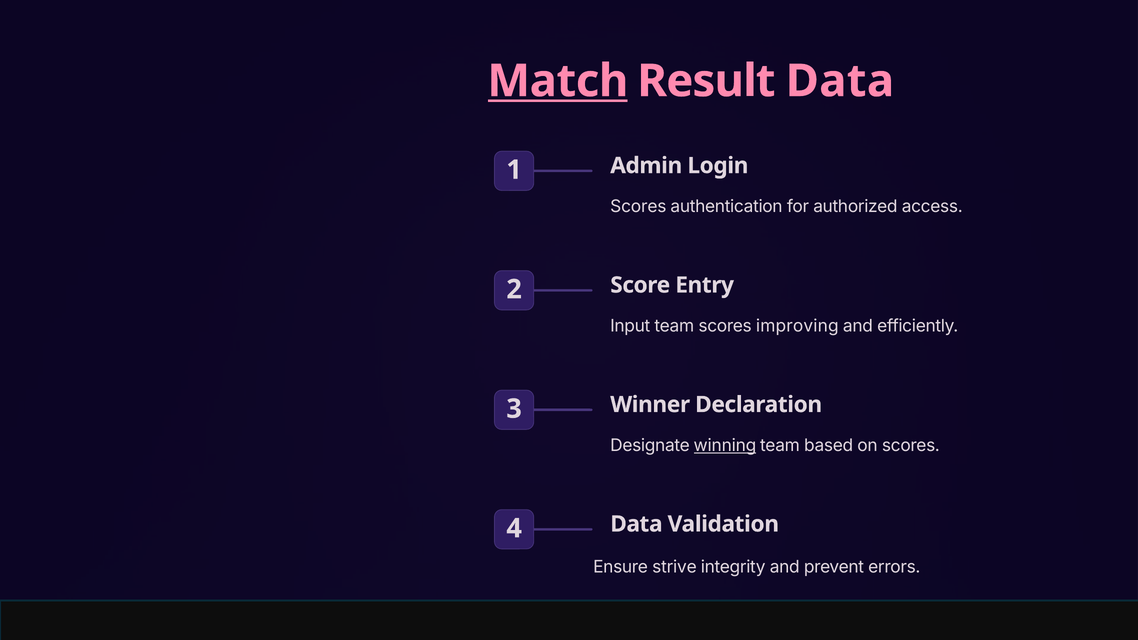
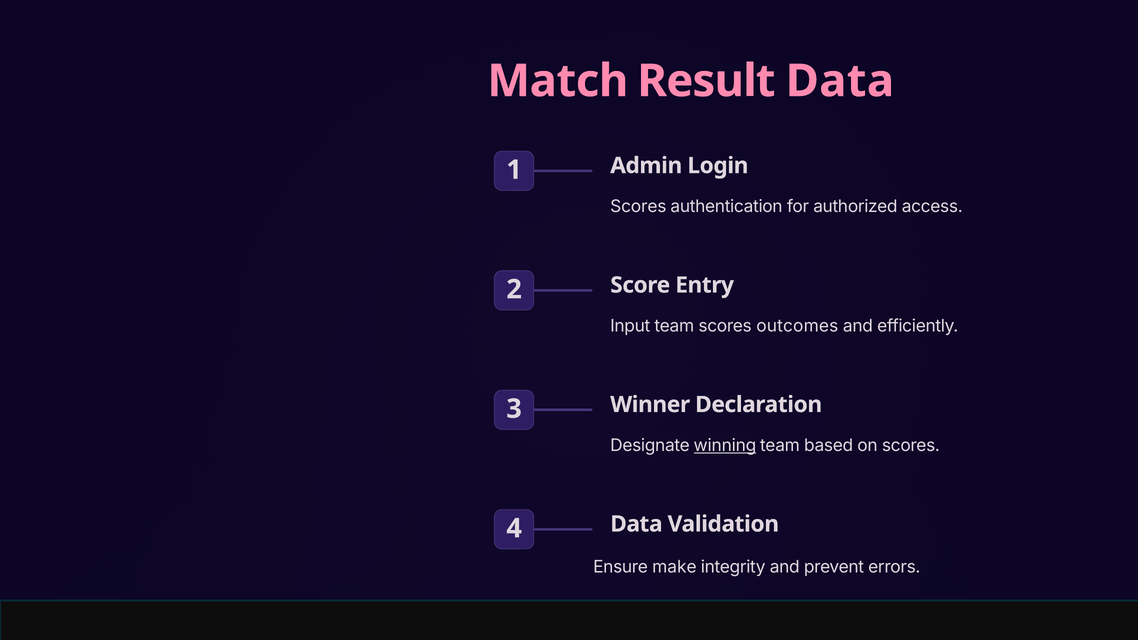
Match underline: present -> none (558, 81)
improving: improving -> outcomes (797, 326)
strive: strive -> make (674, 567)
